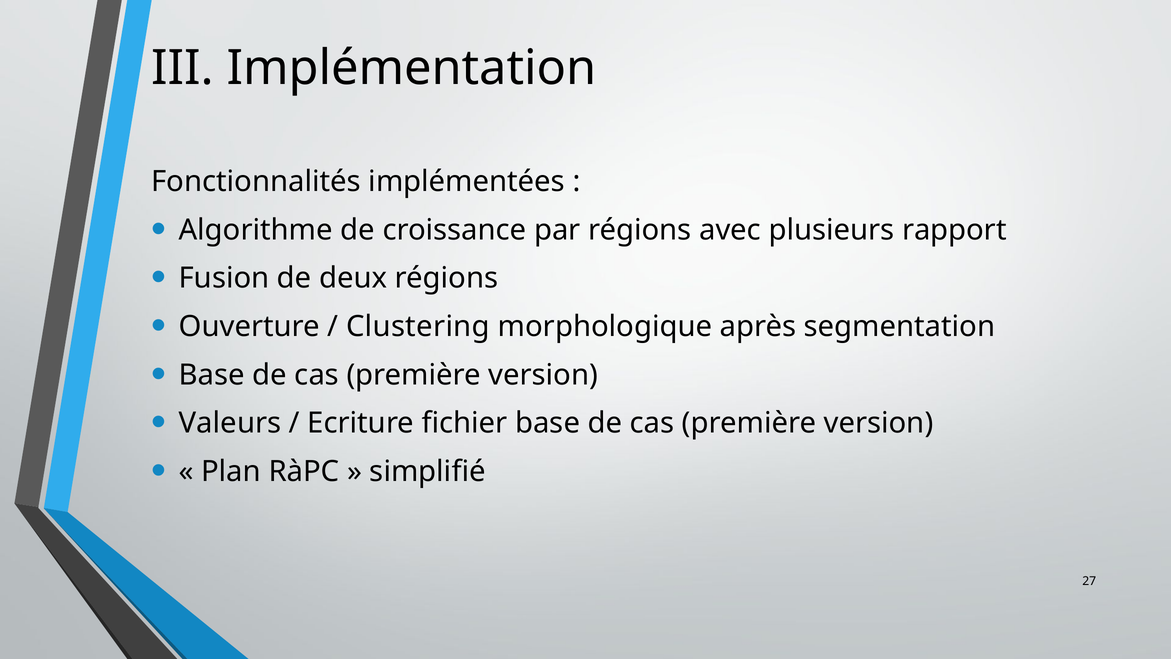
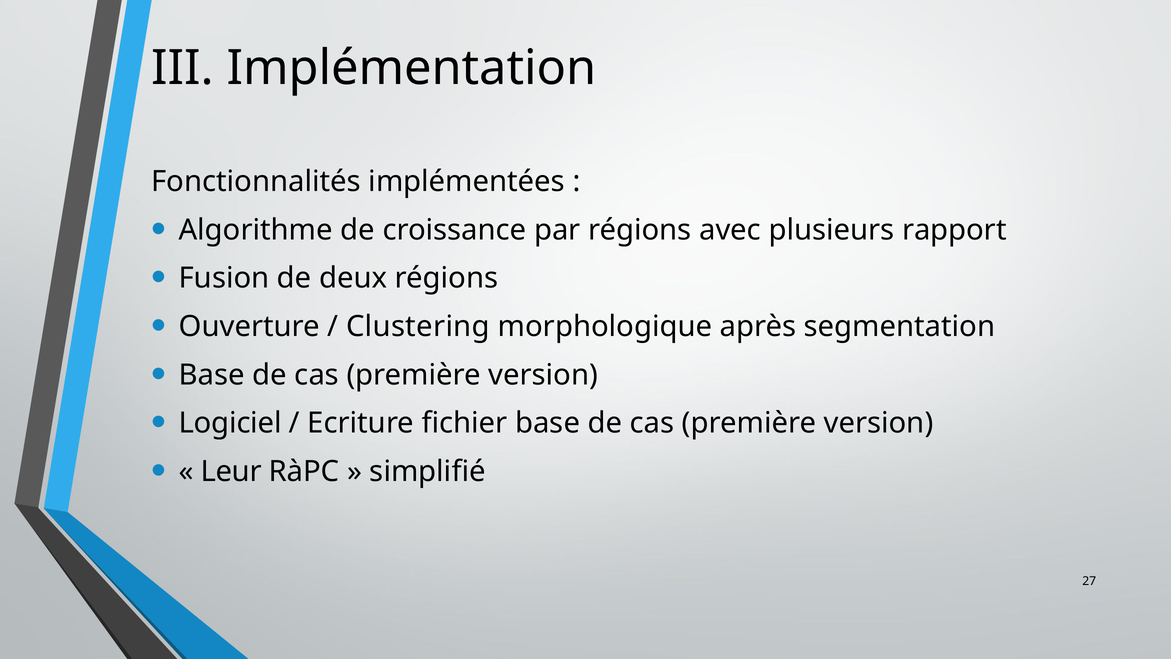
Valeurs: Valeurs -> Logiciel (230, 423)
Plan: Plan -> Leur (231, 471)
